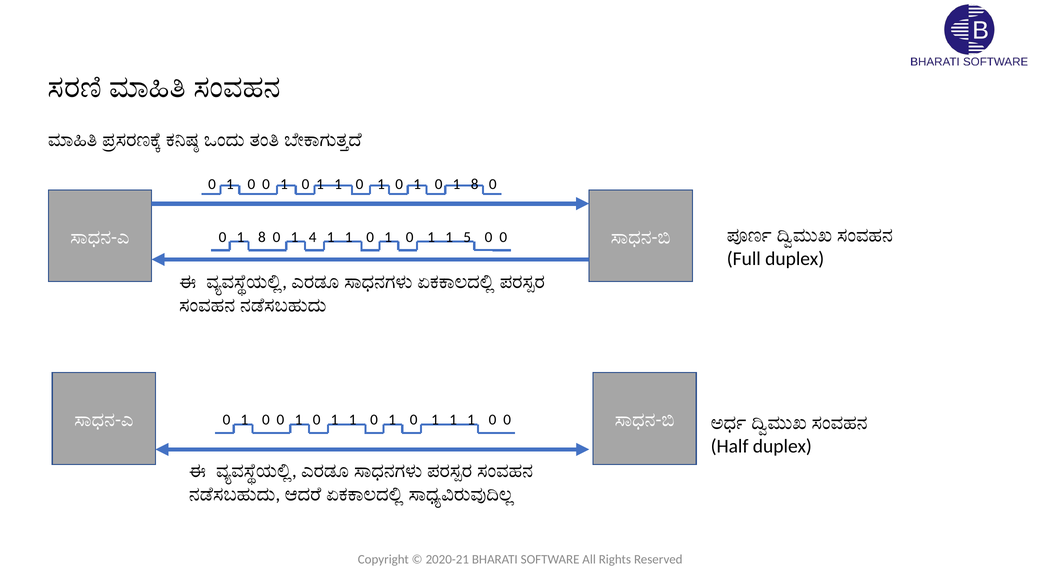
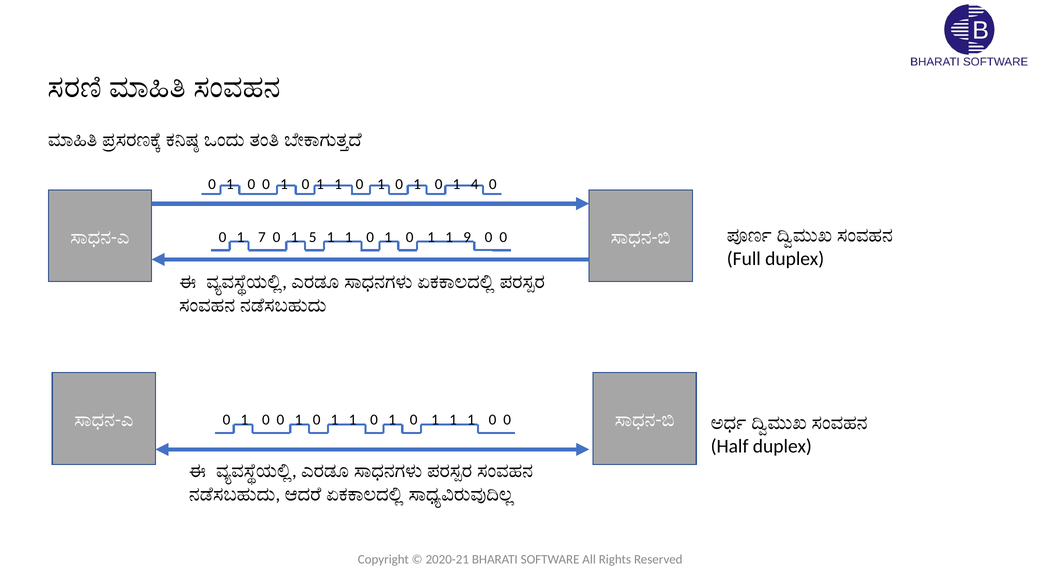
1 0 1 8: 8 -> 4 (475, 184)
8: 8 -> 7 (262, 237)
4: 4 -> 5 (313, 237)
5: 5 -> 9 (467, 237)
